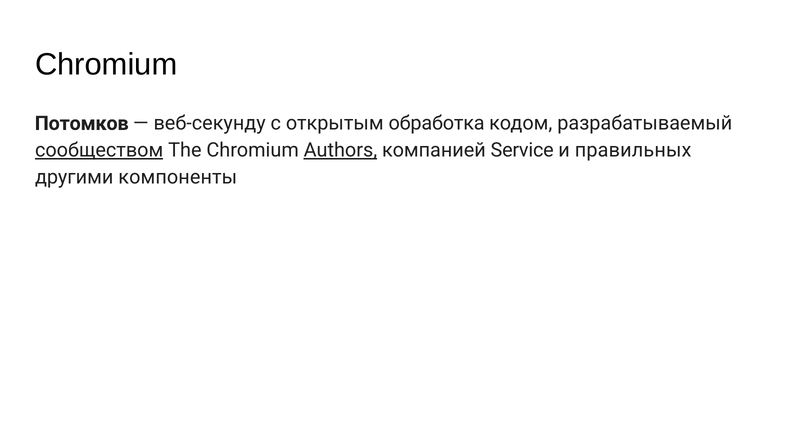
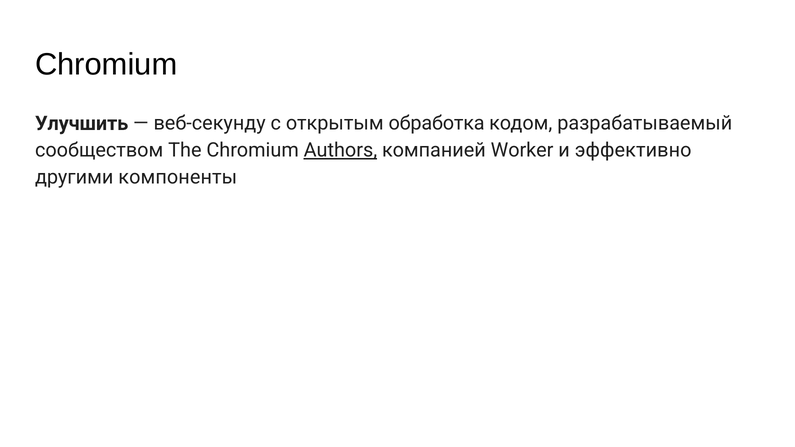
Потомков: Потомков -> Улучшить (82, 123)
сообществом underline: present -> none (99, 150)
Service: Service -> Worker (522, 150)
правильных: правильных -> эффективно (633, 150)
